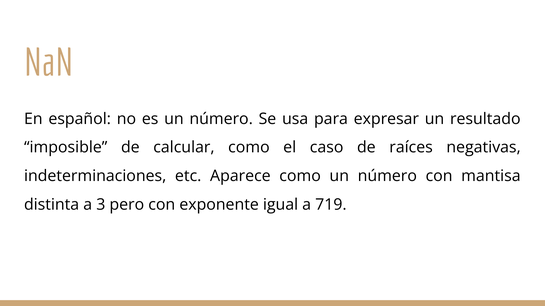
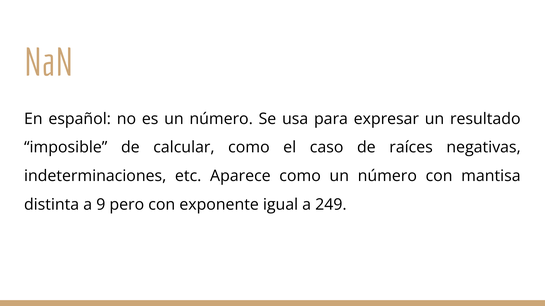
3: 3 -> 9 (101, 205)
719: 719 -> 249 (331, 205)
